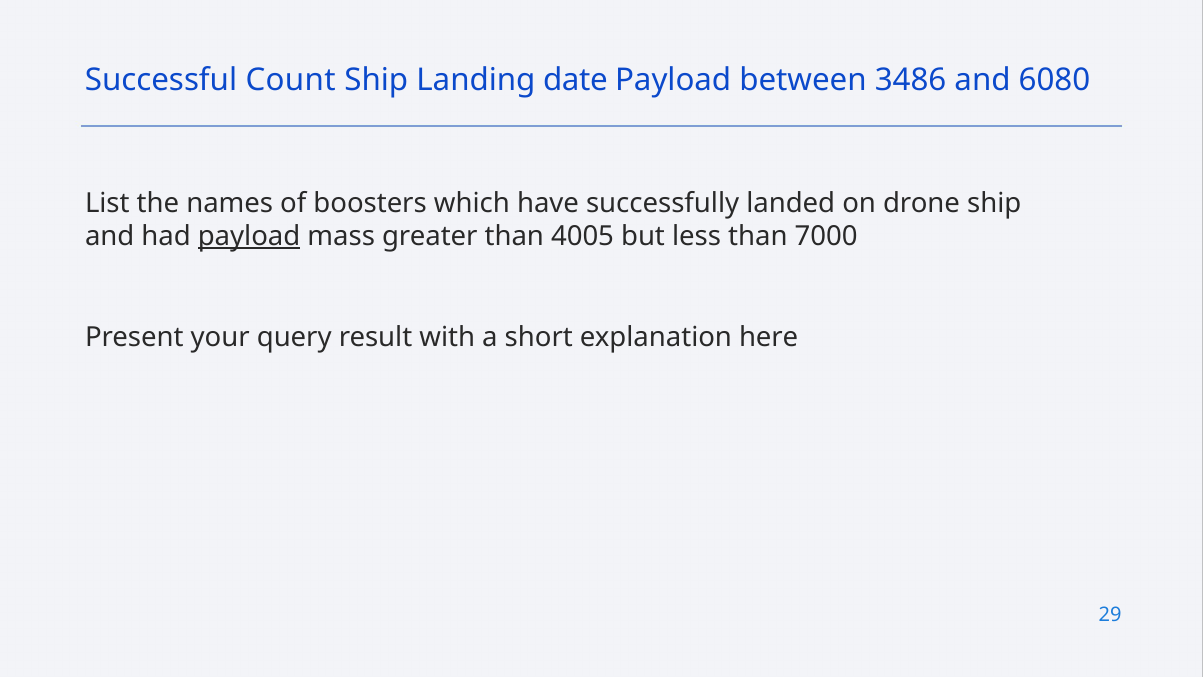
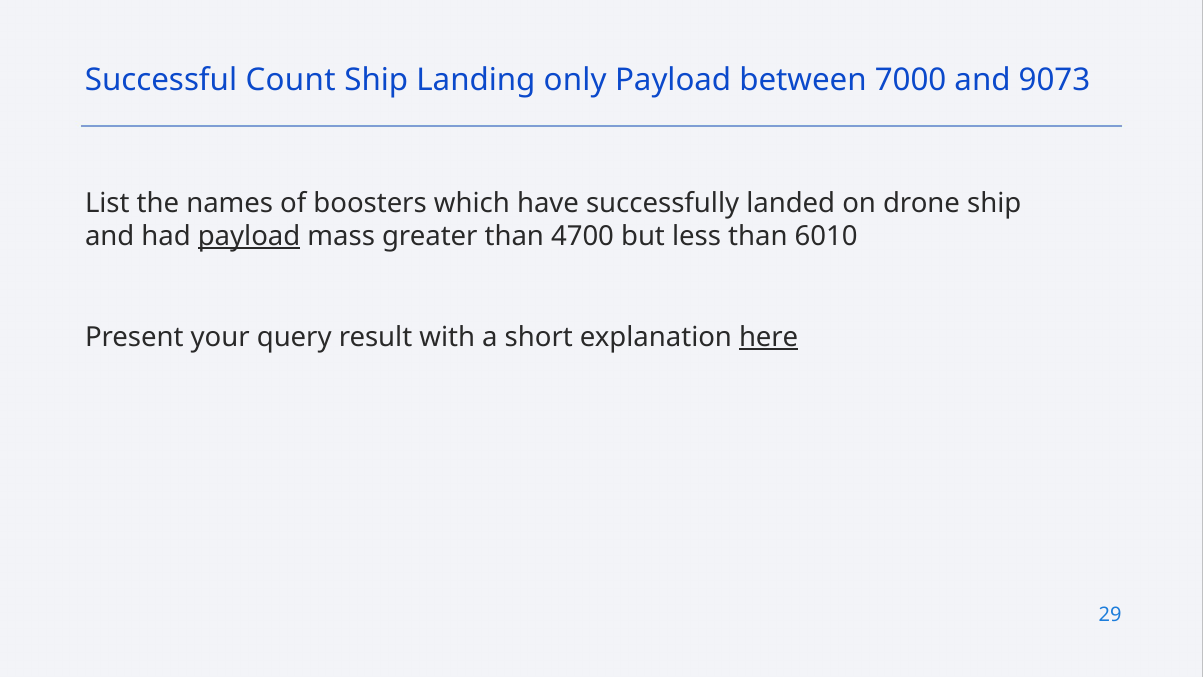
date: date -> only (575, 80)
3486: 3486 -> 7000 (911, 80)
6080: 6080 -> 9073 (1054, 80)
4005: 4005 -> 4700 (583, 236)
7000: 7000 -> 6010 (826, 236)
here underline: none -> present (769, 337)
